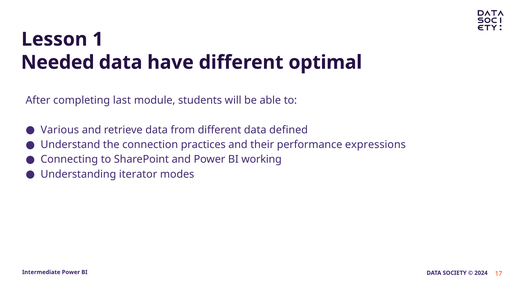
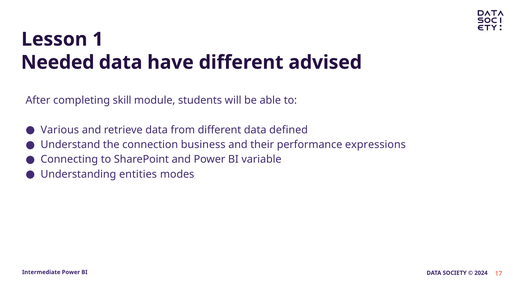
optimal: optimal -> advised (325, 62)
last: last -> skill (122, 100)
practices: practices -> business (203, 144)
working: working -> variable (261, 159)
iterator: iterator -> entities (138, 174)
